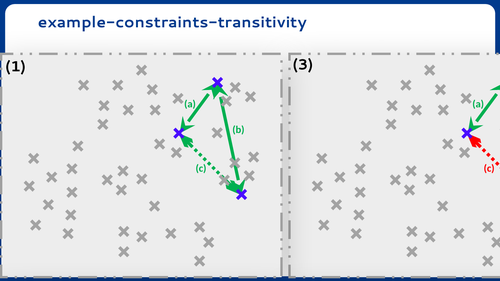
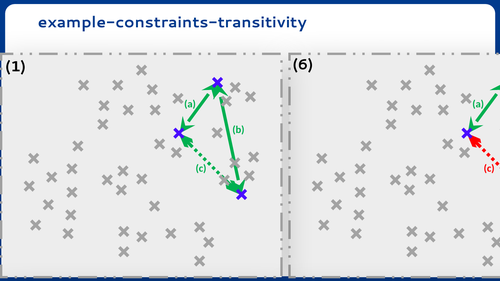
3: 3 -> 6 (303, 65)
